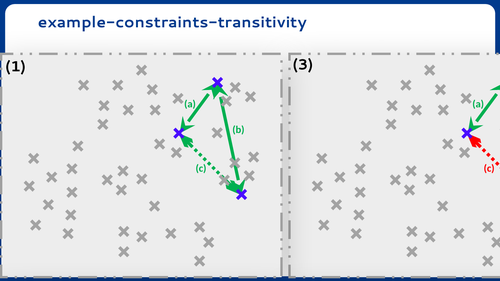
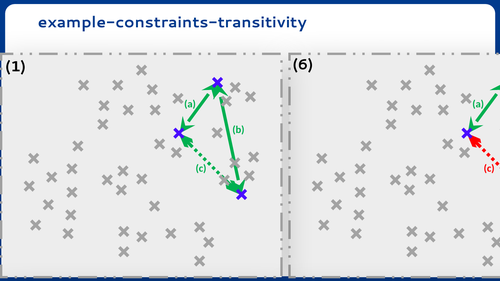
3: 3 -> 6 (303, 65)
